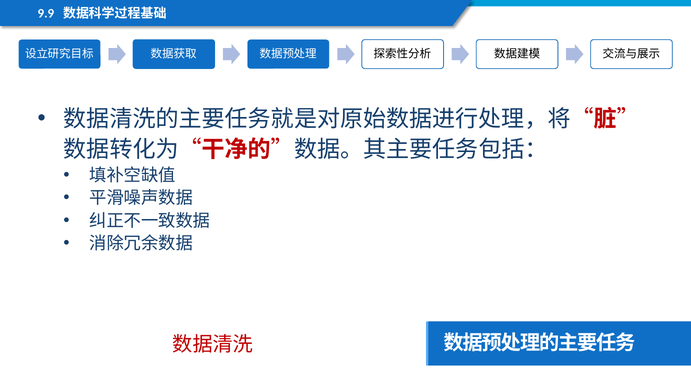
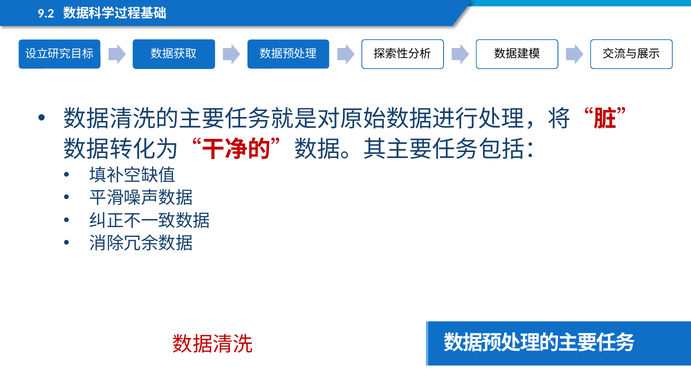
9.9: 9.9 -> 9.2 (46, 13)
